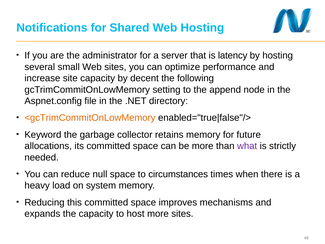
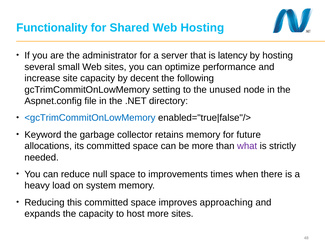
Notifications: Notifications -> Functionality (52, 28)
append: append -> unused (225, 90)
<gcTrimCommitOnLowMemory colour: orange -> blue (90, 118)
circumstances: circumstances -> improvements (178, 174)
mechanisms: mechanisms -> approaching (226, 202)
